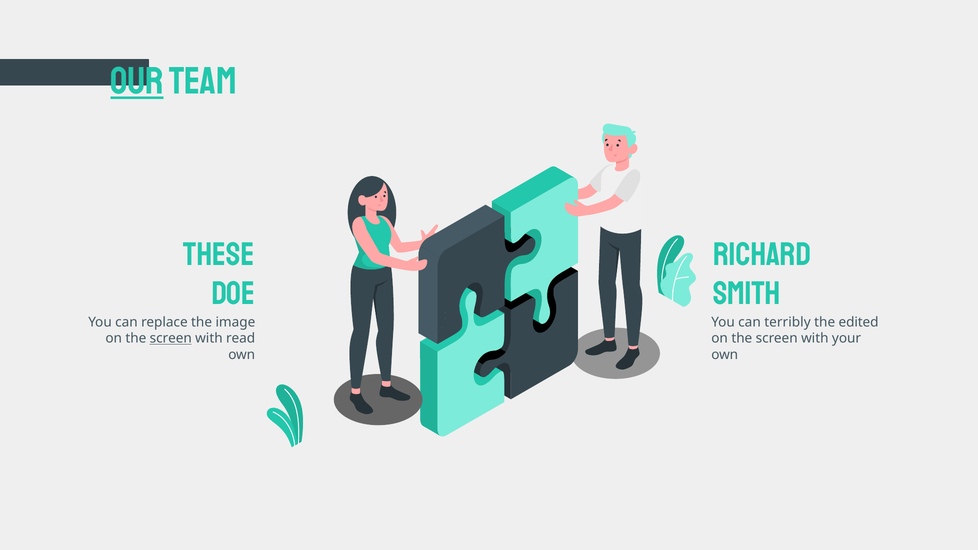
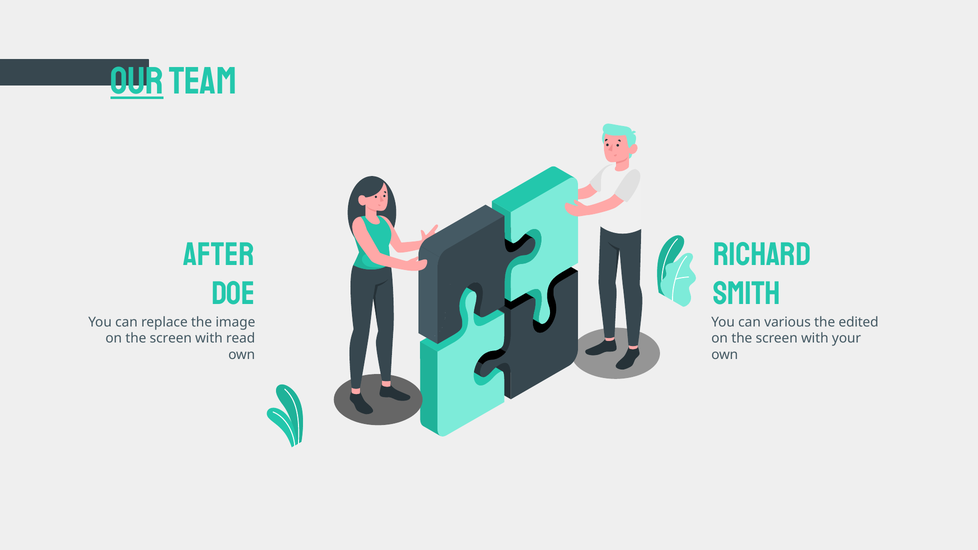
THESE: THESE -> AFTER (219, 255)
terribly: terribly -> various (788, 322)
screen underline: present -> none (171, 339)
